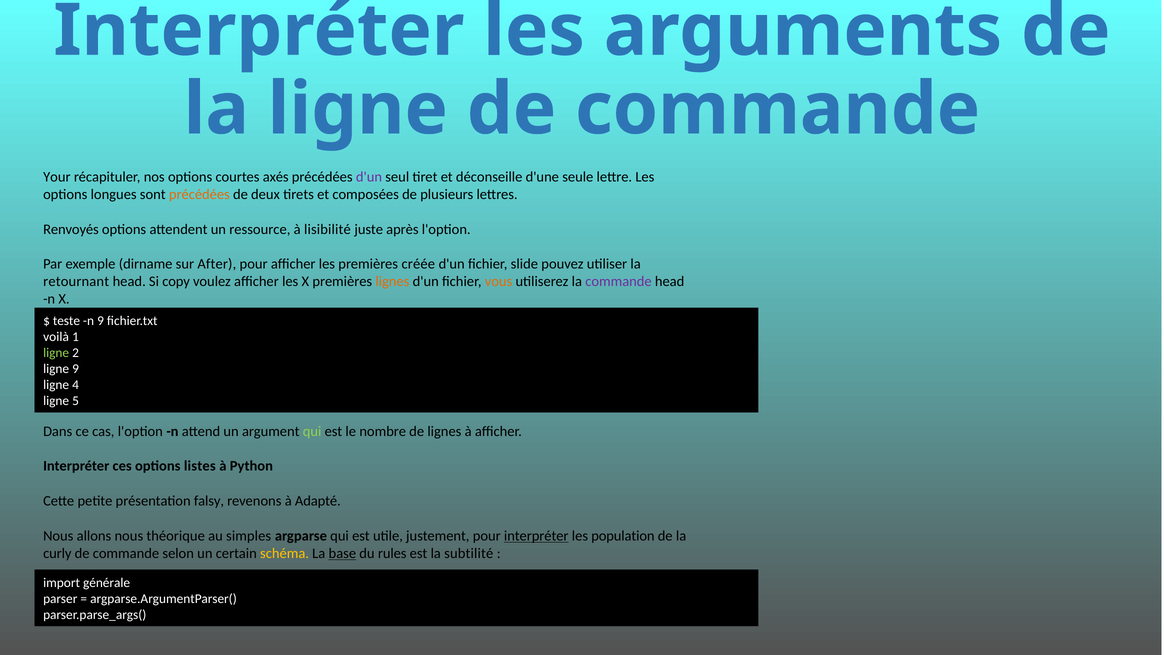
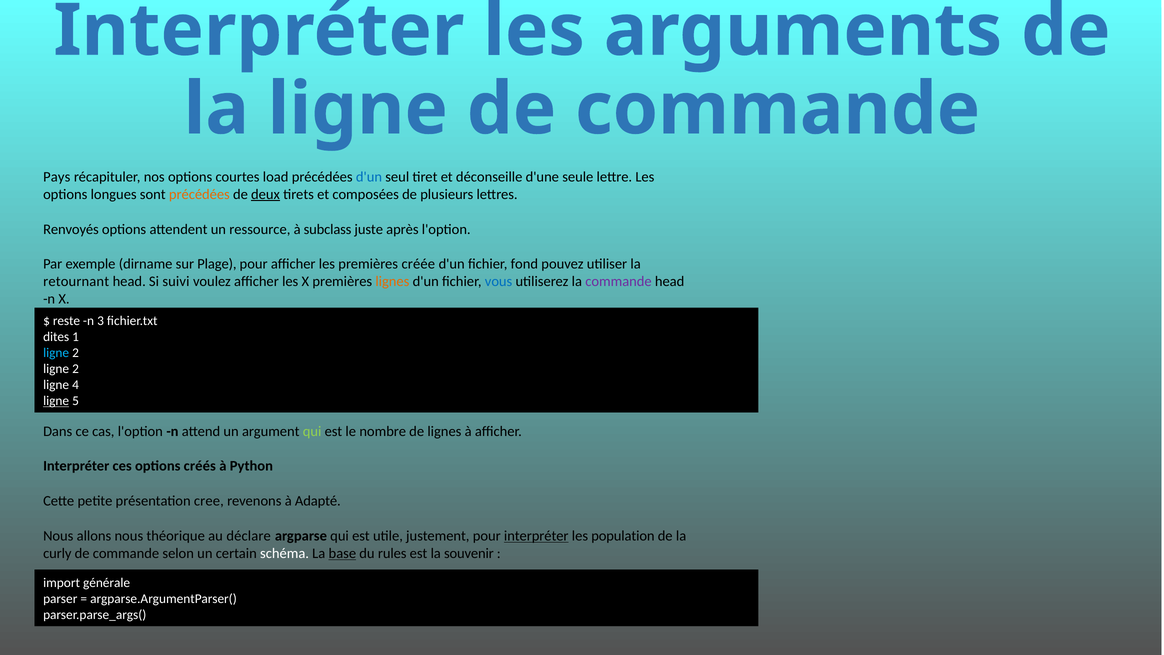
Your: Your -> Pays (57, 177)
axés: axés -> load (276, 177)
d'un colour: purple -> blue (369, 177)
deux underline: none -> present (266, 194)
lisibilité: lisibilité -> subclass (328, 229)
After: After -> Plage (217, 264)
slide: slide -> fond (524, 264)
copy: copy -> suivi (176, 282)
vous colour: orange -> blue (499, 282)
teste: teste -> reste (66, 321)
n 9: 9 -> 3 (101, 321)
voilà: voilà -> dites (56, 337)
ligne colour: light green -> light blue (56, 353)
9: 9 -> 2 (76, 369)
ligne underline: none -> present (56, 401)
listes: listes -> créés (200, 466)
falsy: falsy -> cree (209, 501)
simples: simples -> déclare (249, 536)
schéma colour: yellow -> white (285, 553)
subtilité: subtilité -> souvenir (469, 553)
